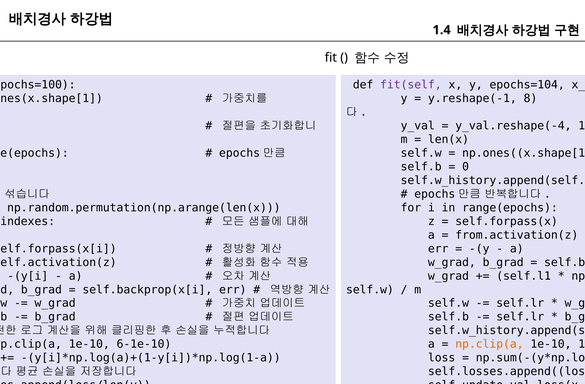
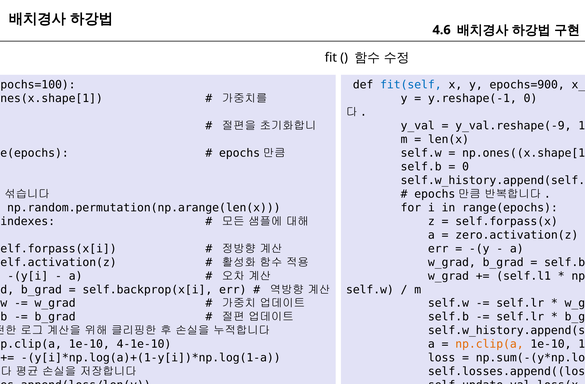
1.4: 1.4 -> 4.6 (442, 30)
fit(self colour: purple -> blue (411, 85)
epochs=104: epochs=104 -> epochs=900 (527, 85)
y.reshape(-1 8: 8 -> 0 (530, 99)
y_val.reshape(-4: y_val.reshape(-4 -> y_val.reshape(-9 (513, 126)
from.activation(z: from.activation(z -> zero.activation(z (517, 235)
6-1e-10: 6-1e-10 -> 4-1e-10 (144, 344)
